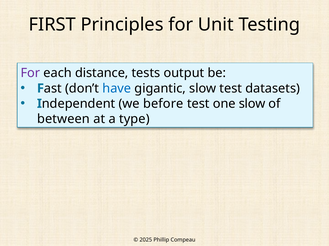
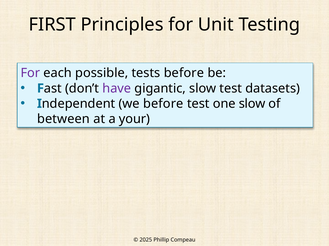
distance: distance -> possible (102, 73)
tests output: output -> before (184, 73)
have colour: blue -> purple (117, 88)
type: type -> your (134, 119)
